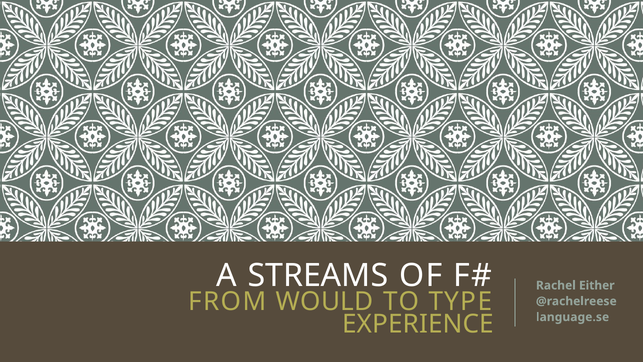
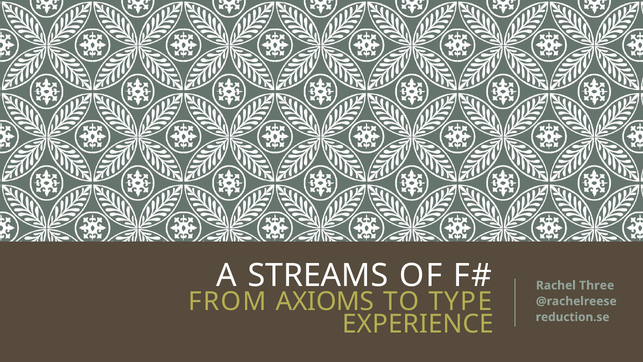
Either: Either -> Three (597, 285)
WOULD: WOULD -> AXIOMS (325, 301)
language.se: language.se -> reduction.se (573, 317)
